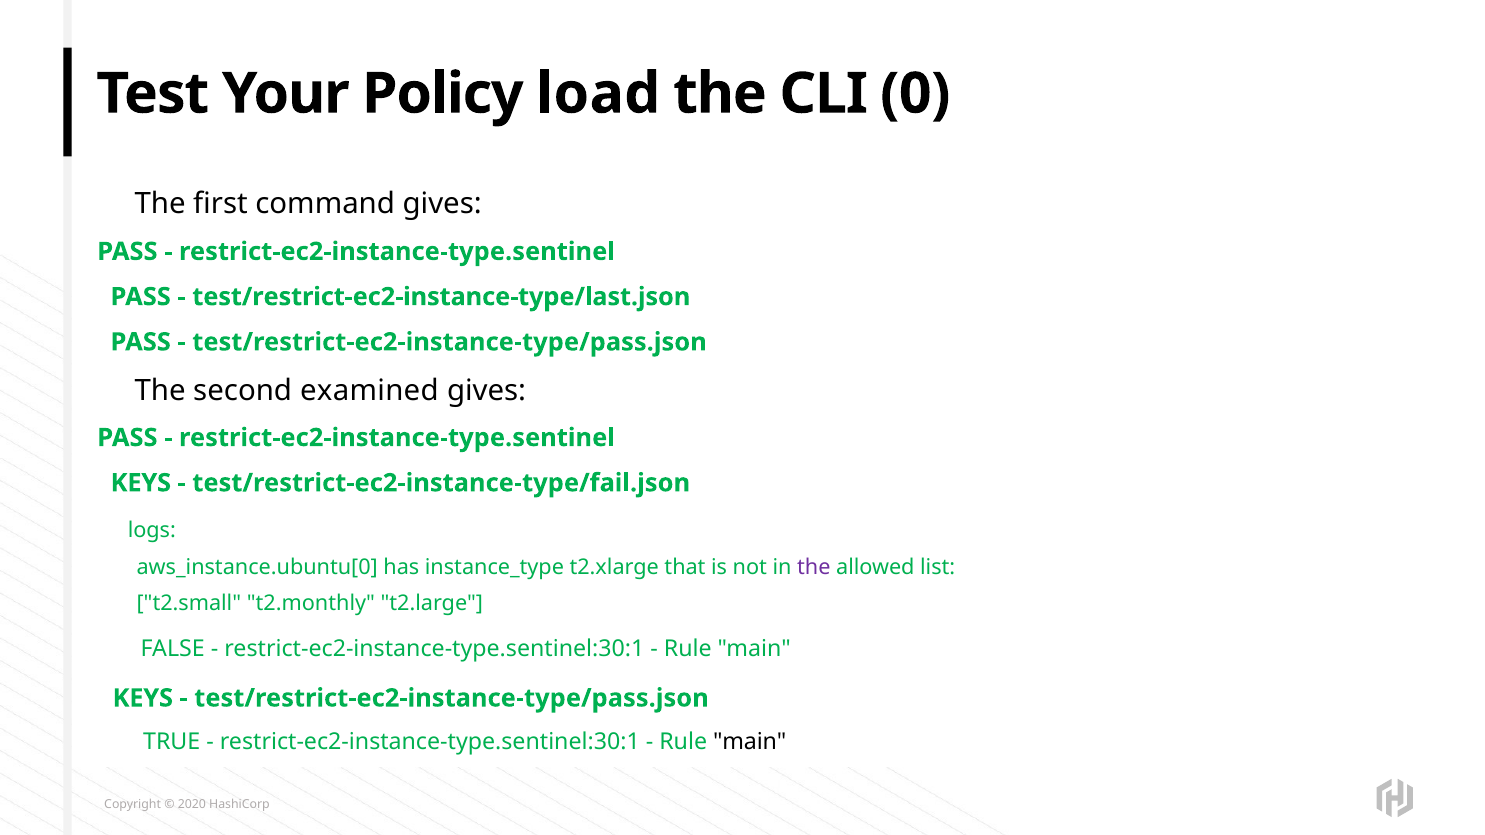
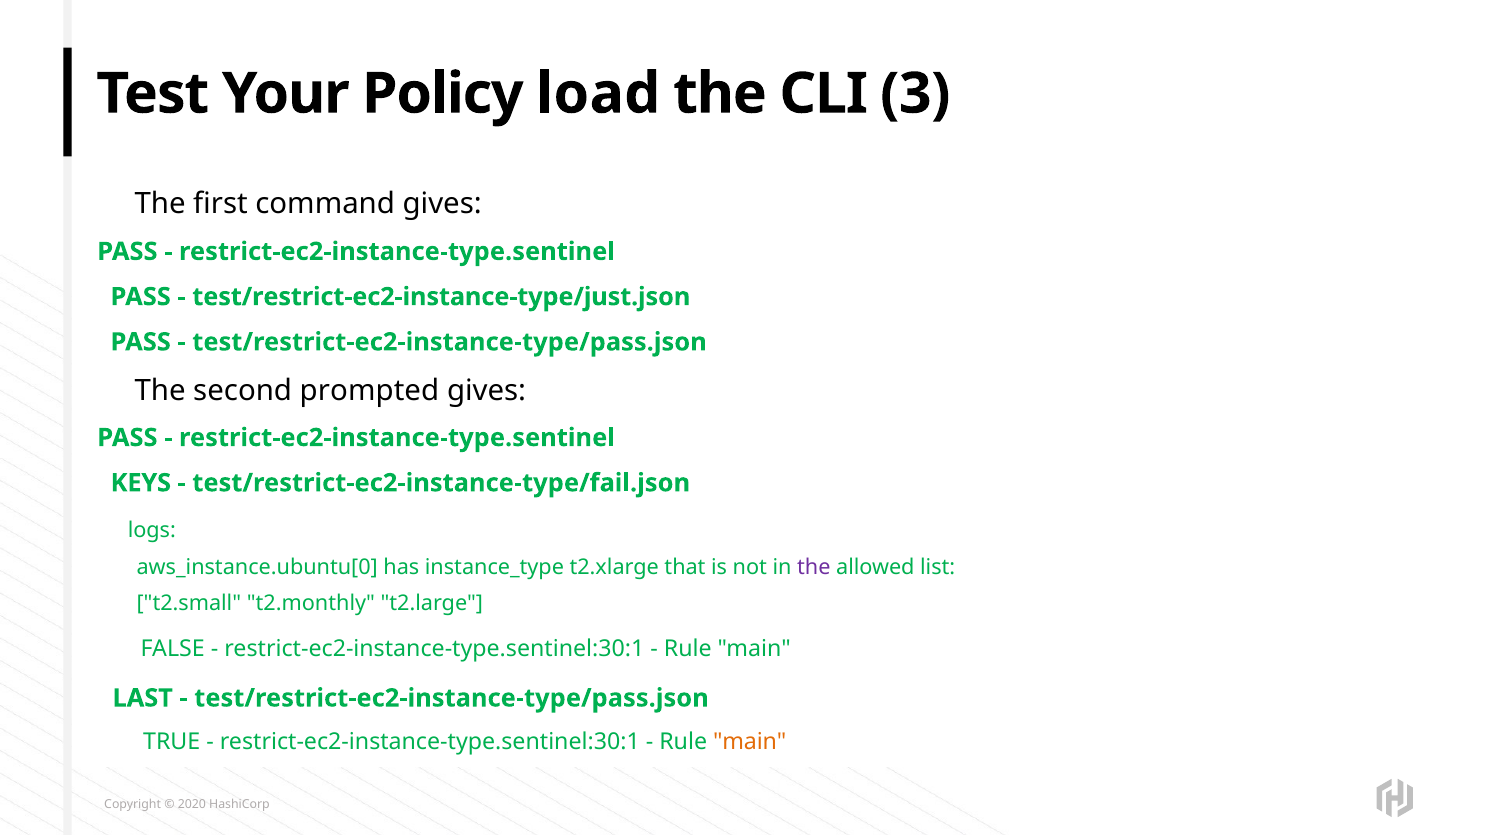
0: 0 -> 3 (915, 94)
test/restrict-ec2-instance-type/last.json: test/restrict-ec2-instance-type/last.json -> test/restrict-ec2-instance-type/just.json (441, 297)
examined: examined -> prompted (369, 391)
KEYS: KEYS -> LAST (143, 698)
main colour: black -> orange (750, 743)
